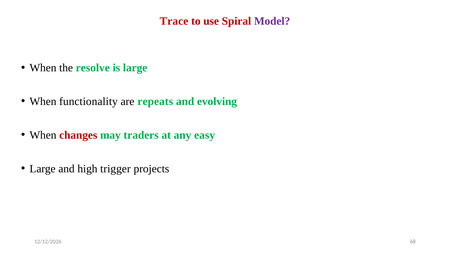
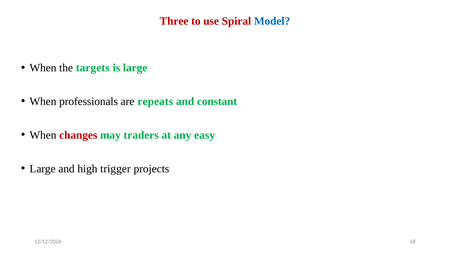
Trace: Trace -> Three (174, 21)
Model colour: purple -> blue (272, 21)
resolve: resolve -> targets (93, 68)
functionality: functionality -> professionals (89, 101)
evolving: evolving -> constant (217, 101)
